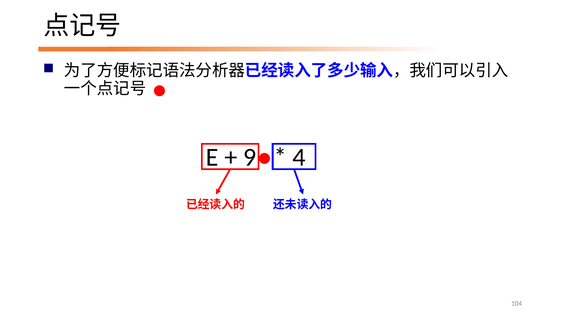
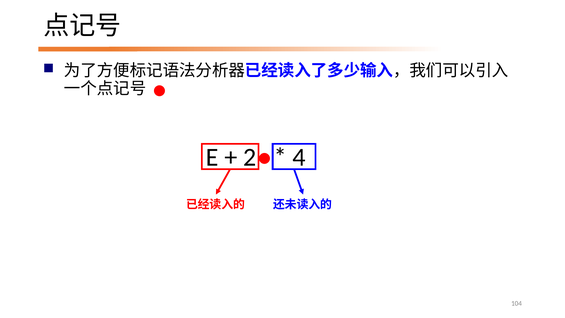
9: 9 -> 2 (250, 157)
